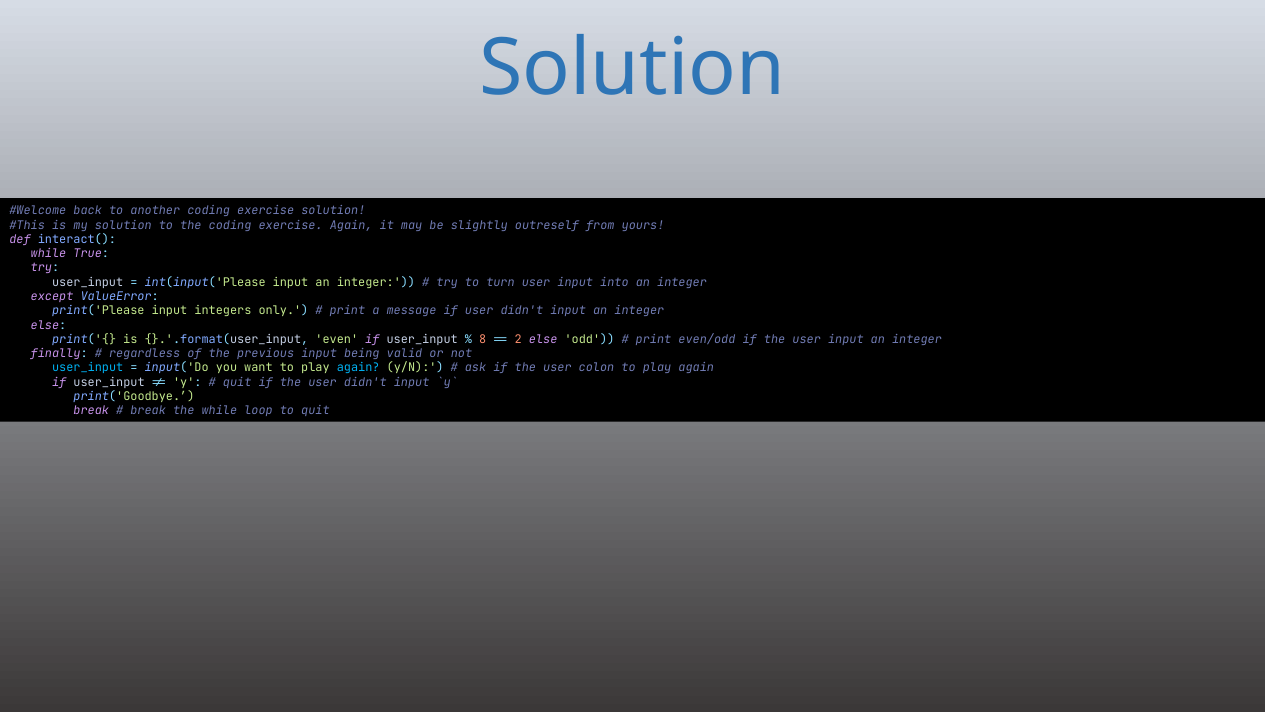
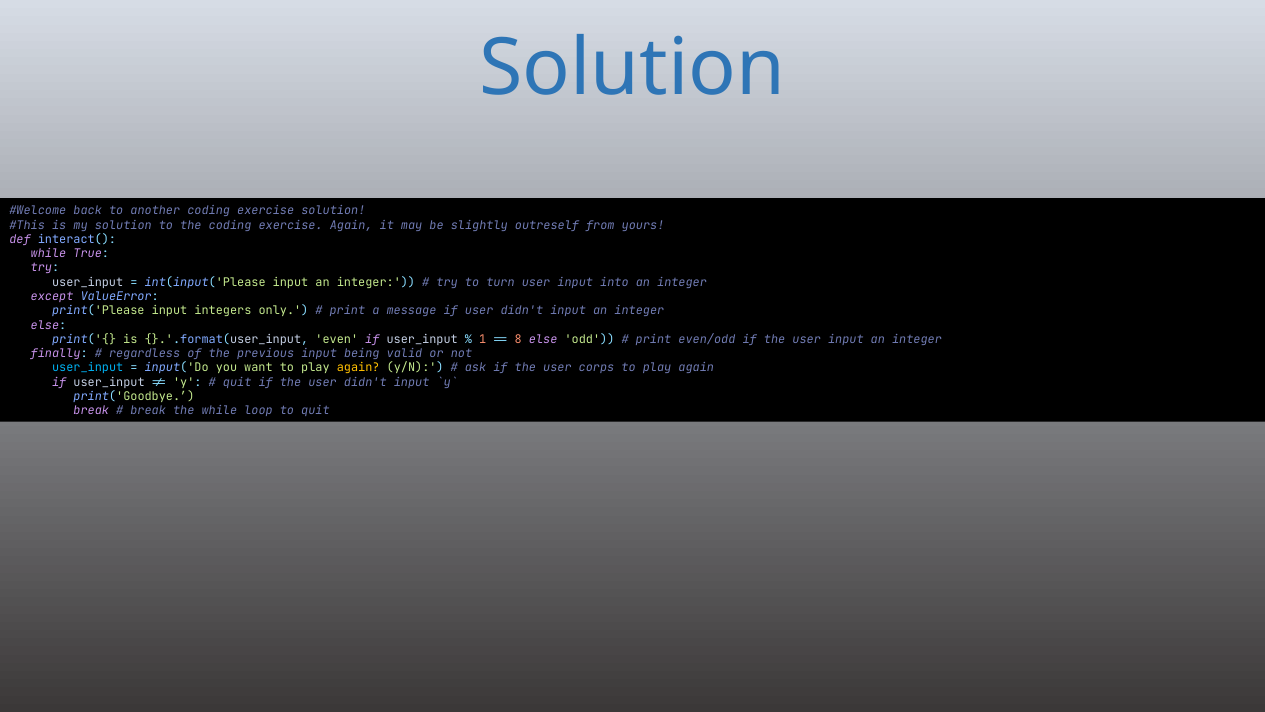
8: 8 -> 1 (483, 339)
2: 2 -> 8 (518, 339)
again colour: light blue -> yellow (358, 368)
colon: colon -> corps (597, 368)
